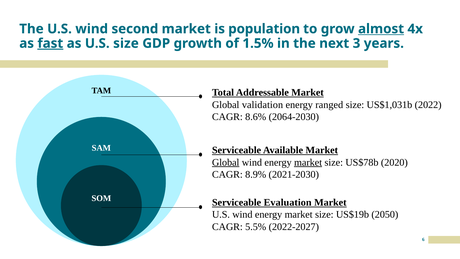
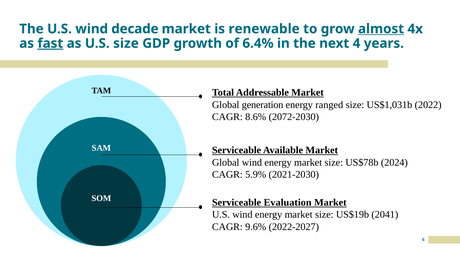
second: second -> decade (135, 29)
population: population -> renewable (264, 29)
1.5%: 1.5% -> 6.4% (258, 43)
3: 3 -> 4 (357, 43)
validation: validation -> generation (263, 105)
2064-2030: 2064-2030 -> 2072-2030 (294, 117)
Global underline: present -> none (226, 162)
market underline: present -> none (308, 162)
2020: 2020 -> 2024 (394, 162)
8.9%: 8.9% -> 5.9% (256, 174)
2050: 2050 -> 2041 (385, 214)
5.5%: 5.5% -> 9.6% (256, 226)
